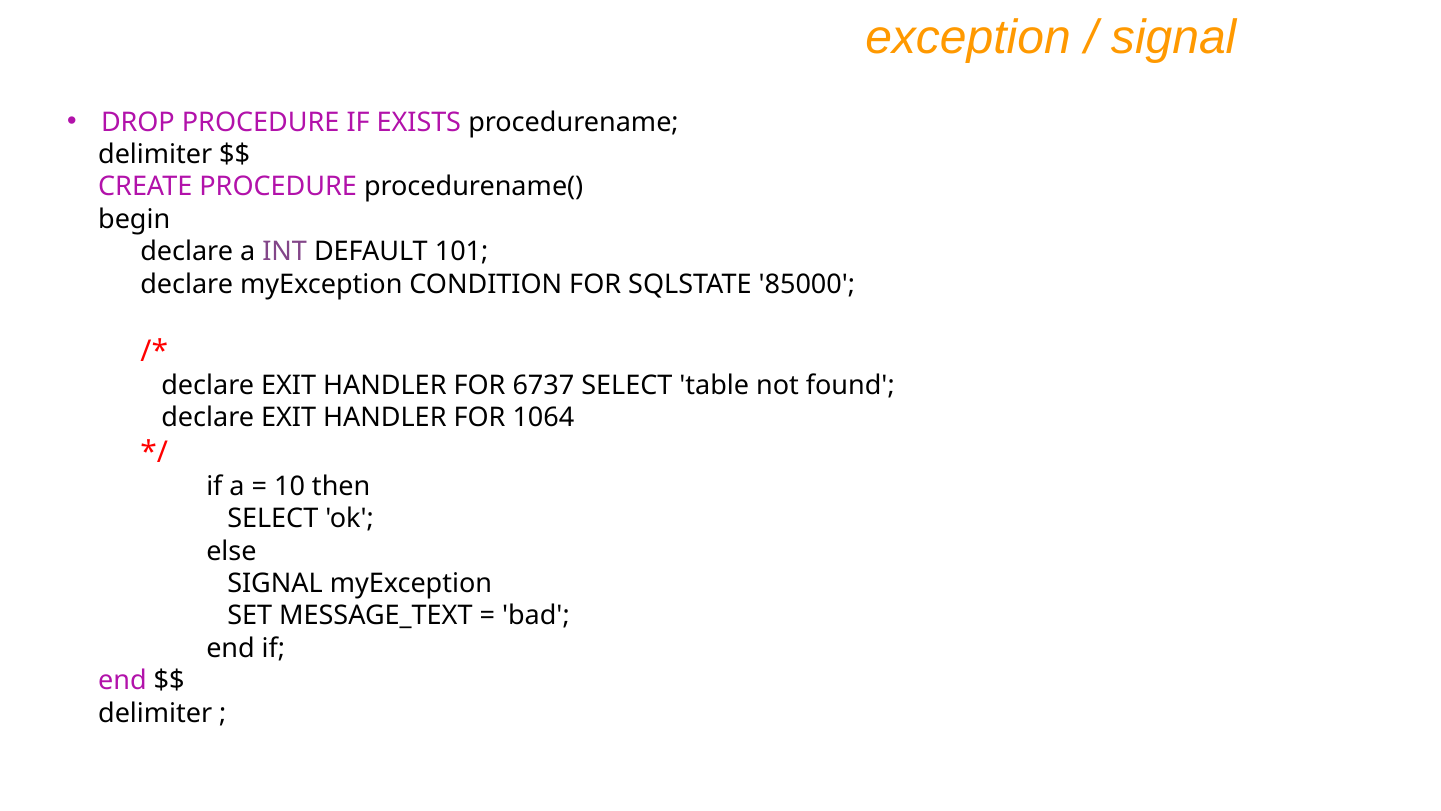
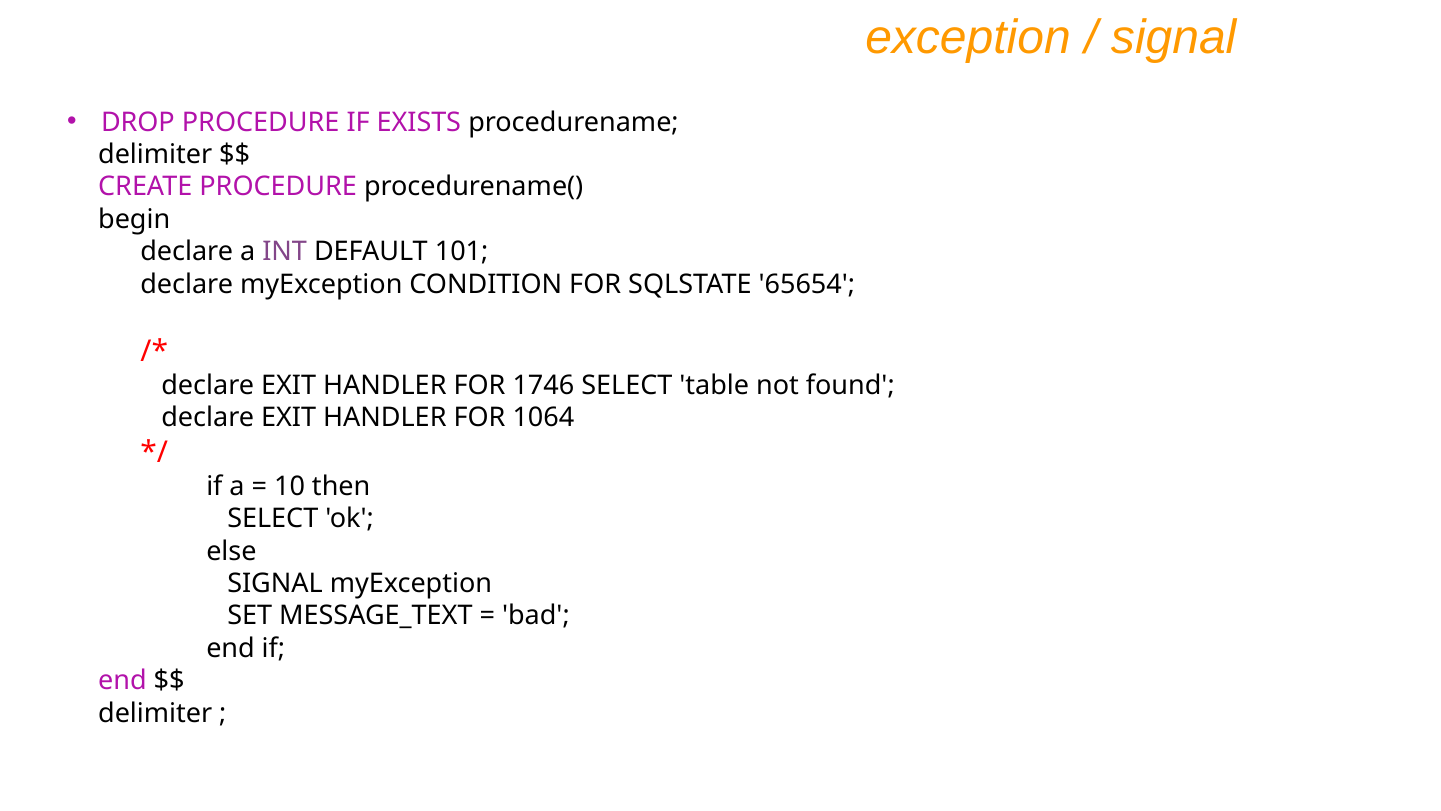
85000: 85000 -> 65654 (807, 284)
6737: 6737 -> 1746 (543, 385)
